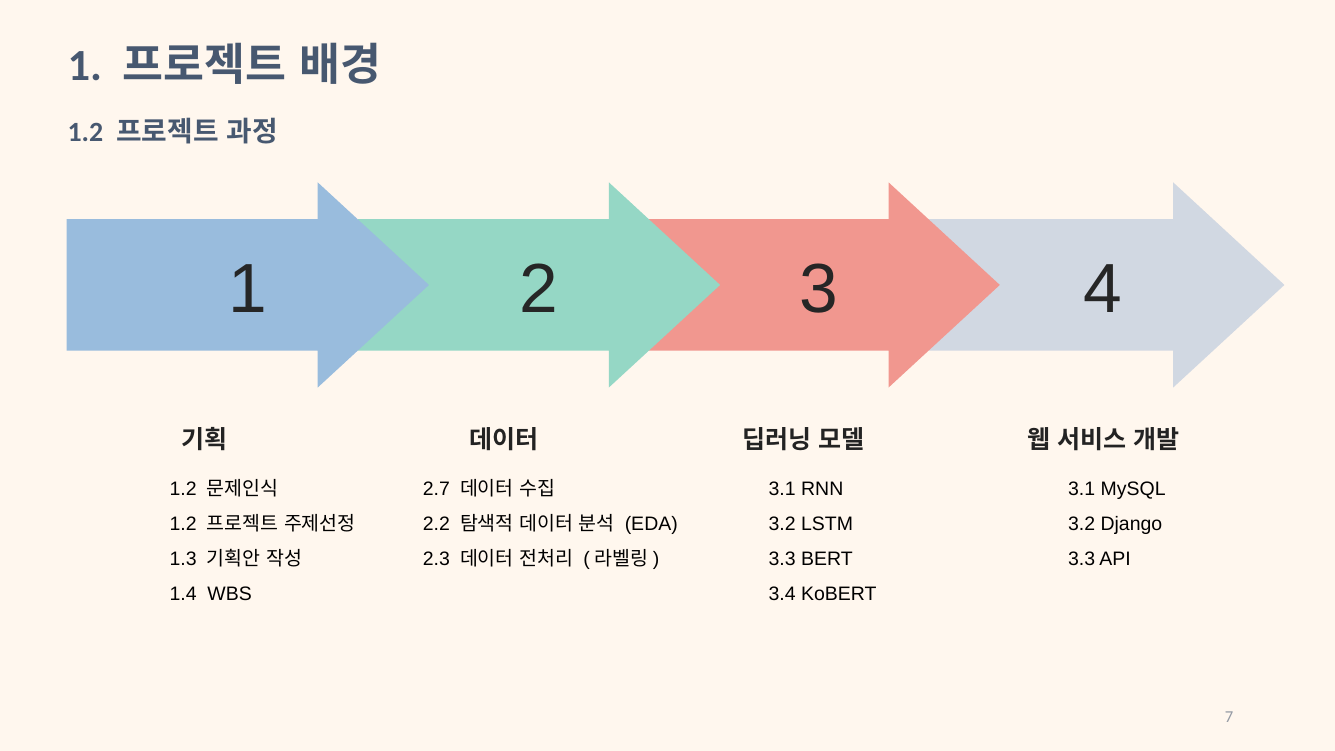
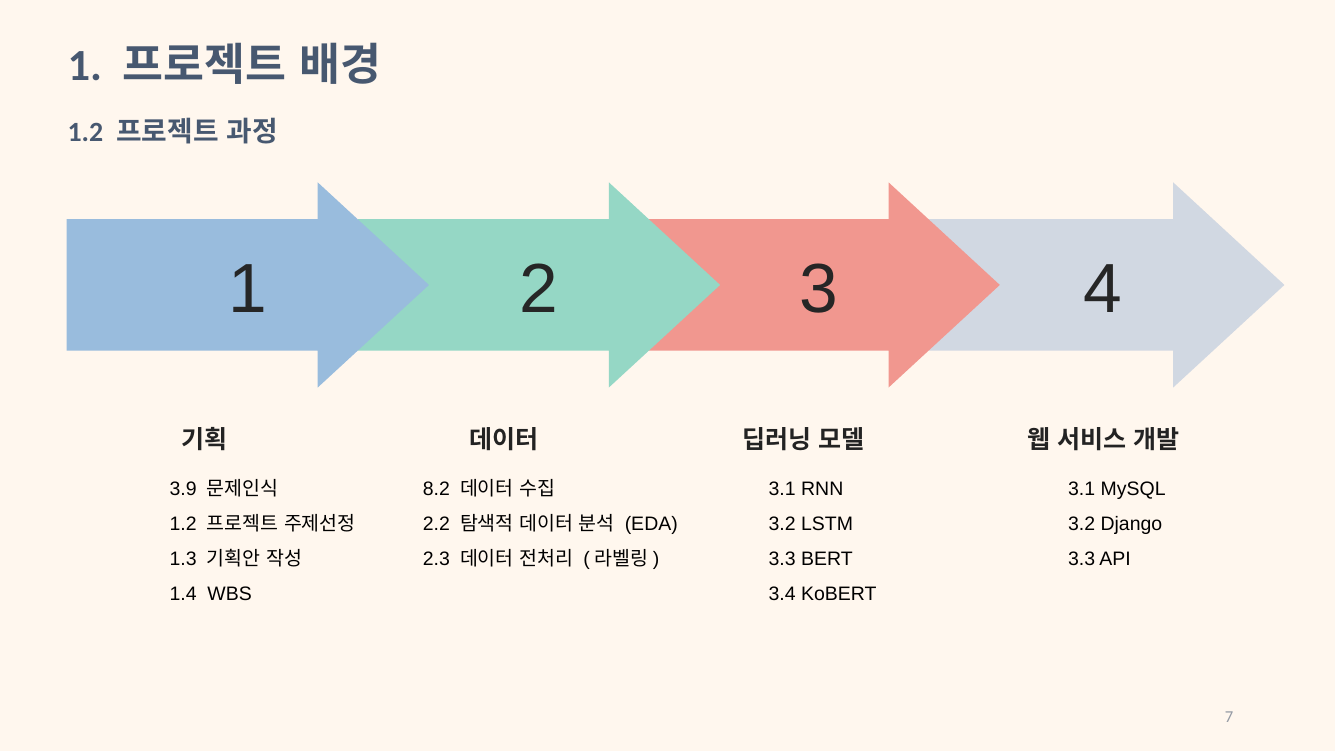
1.2: 1.2 -> 3.9 (183, 489)
2.7: 2.7 -> 8.2 (436, 489)
